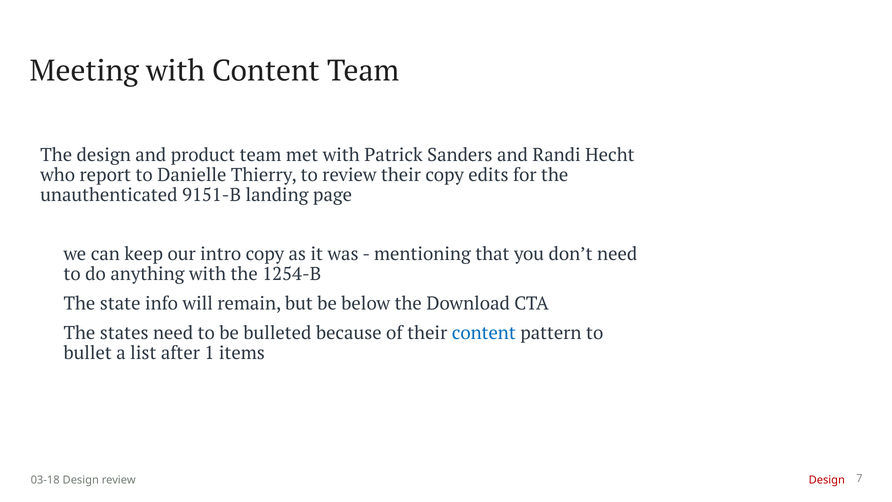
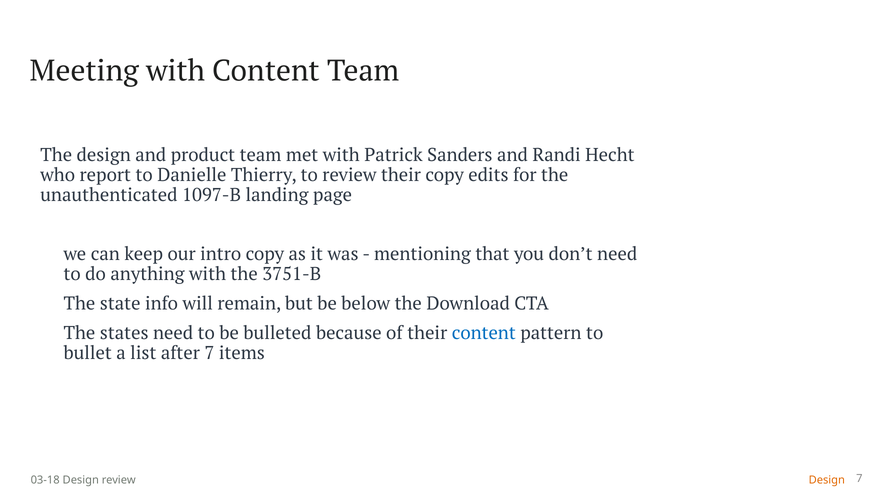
9151-B: 9151-B -> 1097-B (212, 195)
1254-B: 1254-B -> 3751-B (292, 274)
after 1: 1 -> 7 (209, 353)
Design colour: red -> orange (827, 480)
